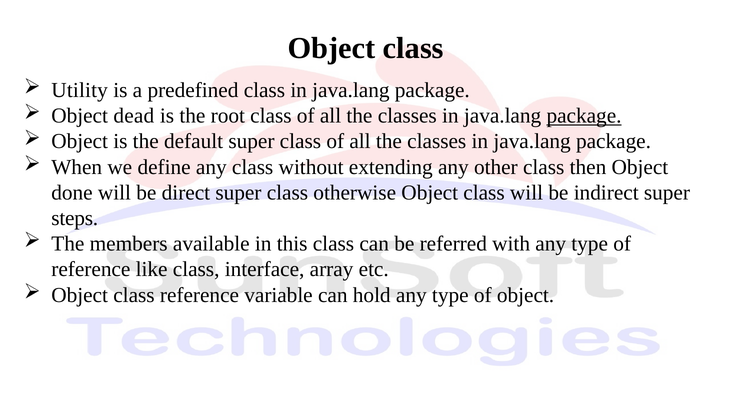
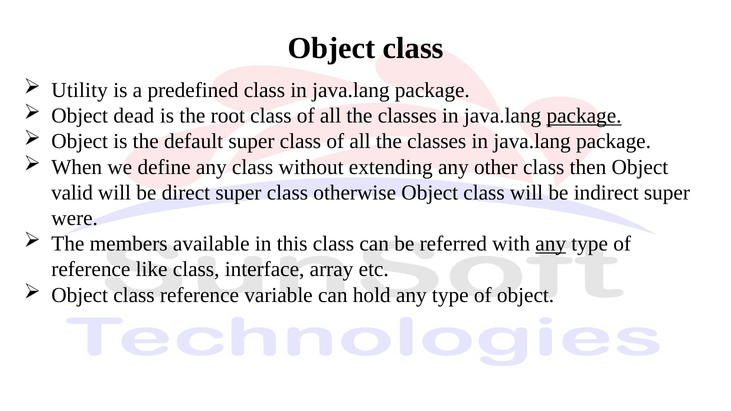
done: done -> valid (72, 193)
steps: steps -> were (75, 218)
any underline: none -> present (551, 244)
